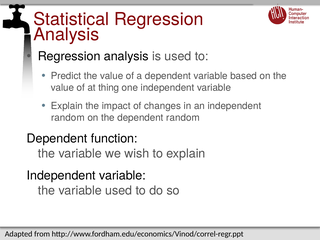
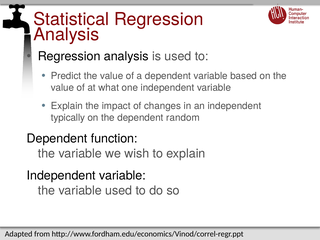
thing: thing -> what (109, 88)
random: random -> typically (68, 118)
